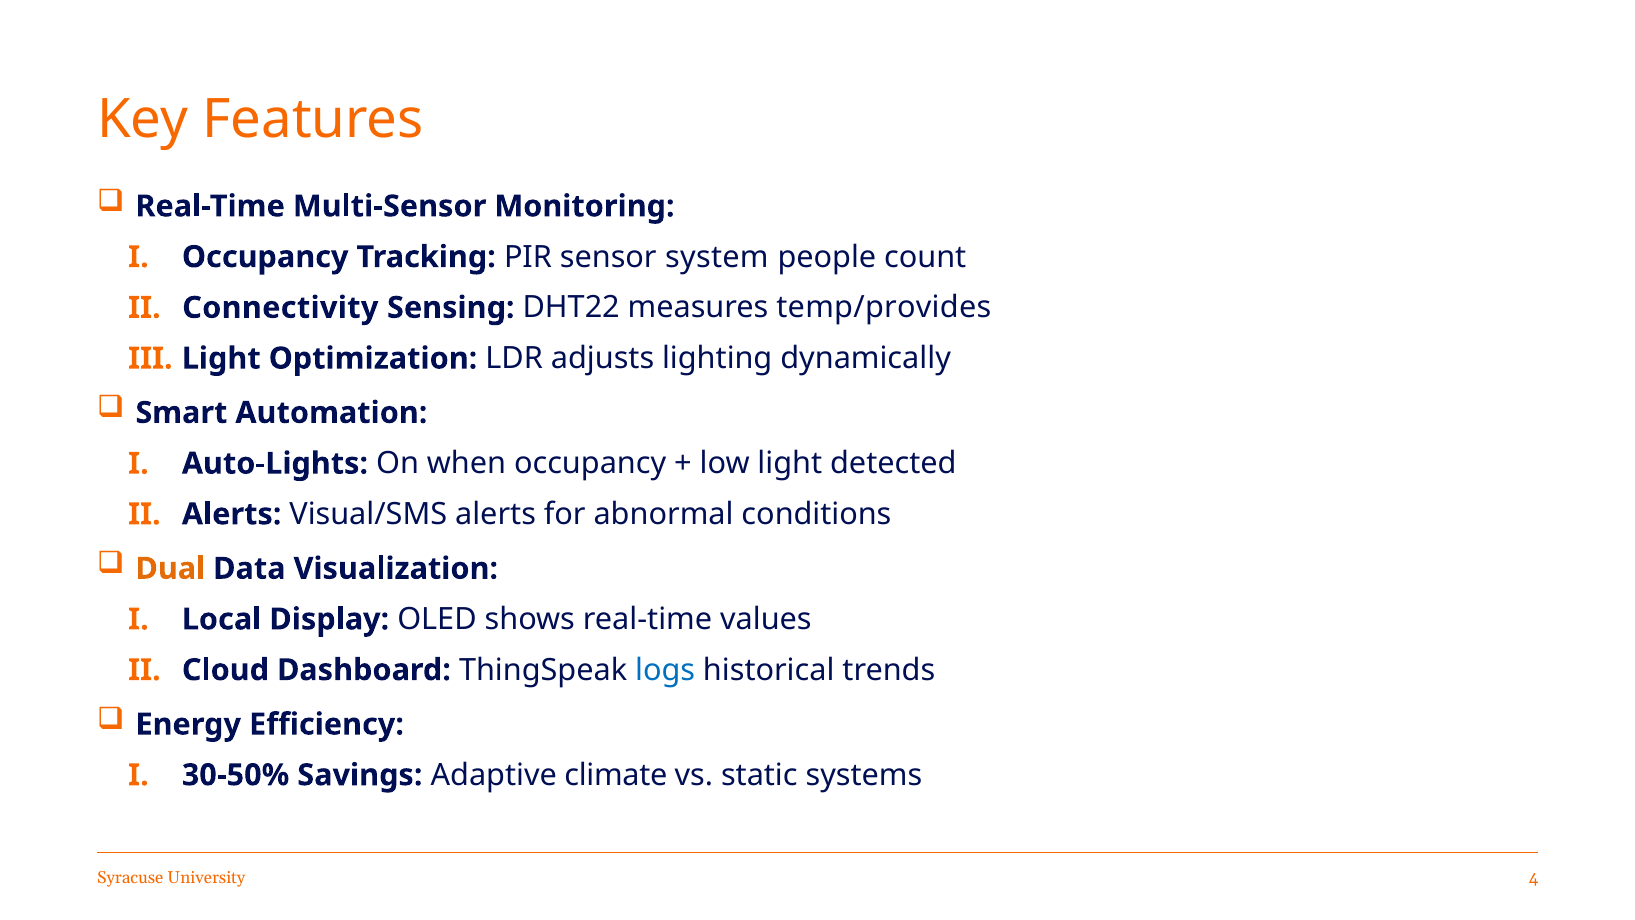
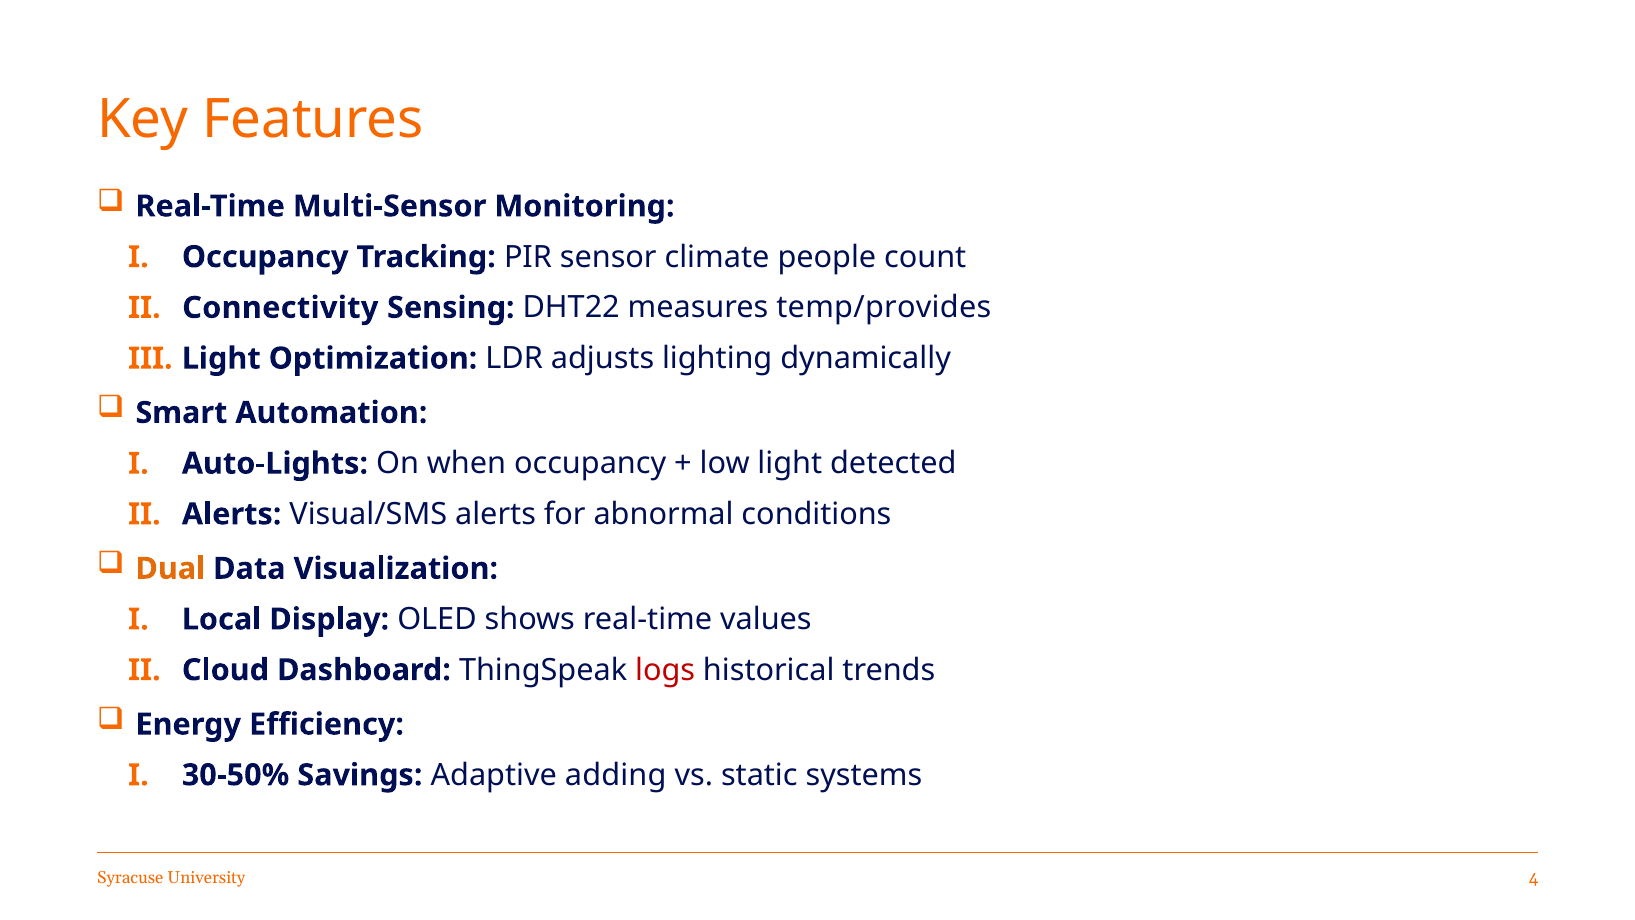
system: system -> climate (717, 257)
logs colour: blue -> red (665, 670)
climate: climate -> adding (616, 775)
